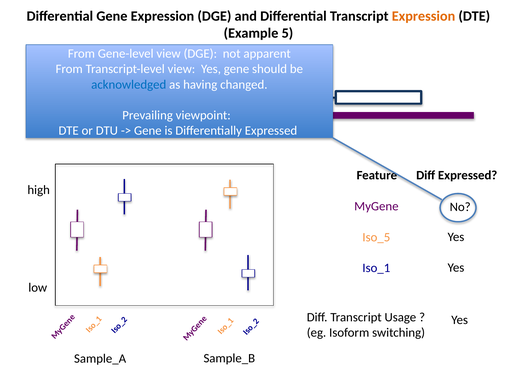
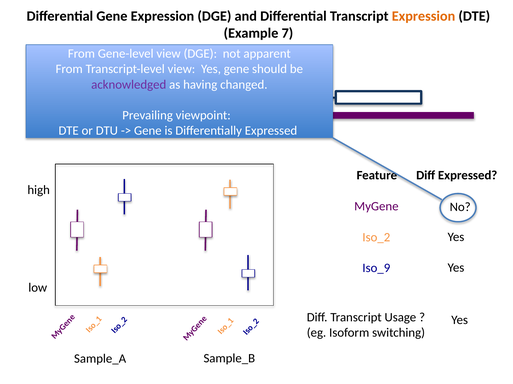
5: 5 -> 7 (287, 33)
acknowledged colour: blue -> purple (129, 85)
Iso_5: Iso_5 -> Iso_2 (376, 238)
Iso_1: Iso_1 -> Iso_9 (376, 269)
